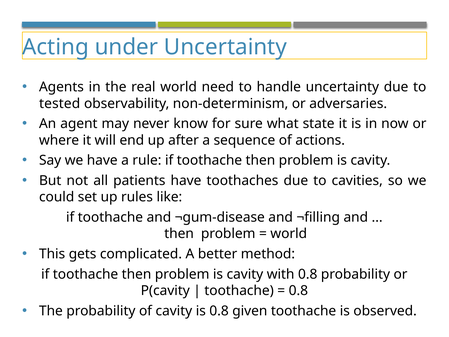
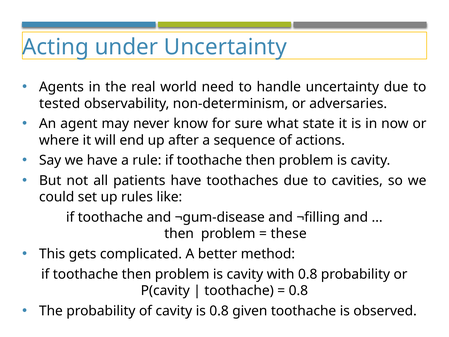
world: world -> these (289, 234)
